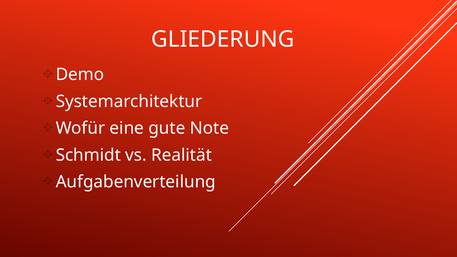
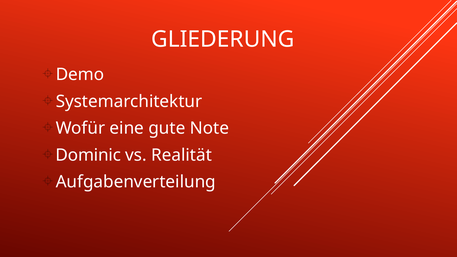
Schmidt: Schmidt -> Dominic (88, 155)
